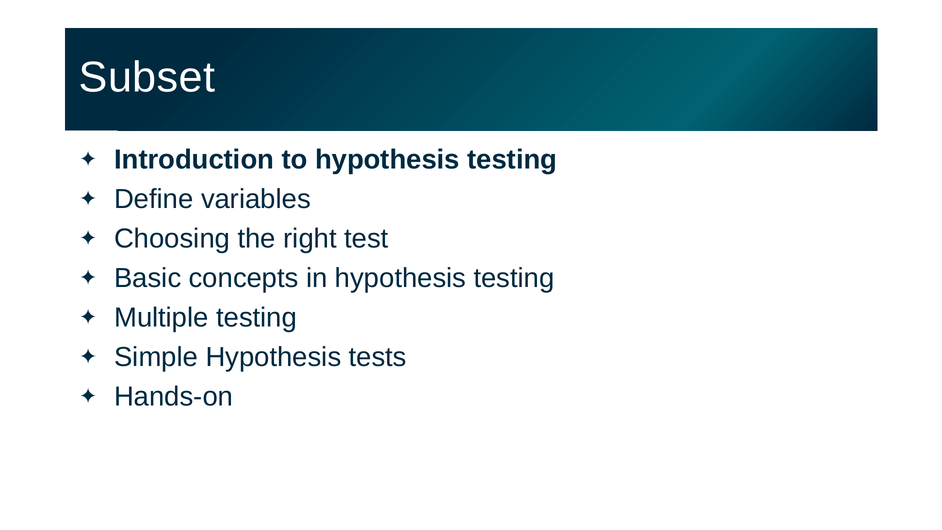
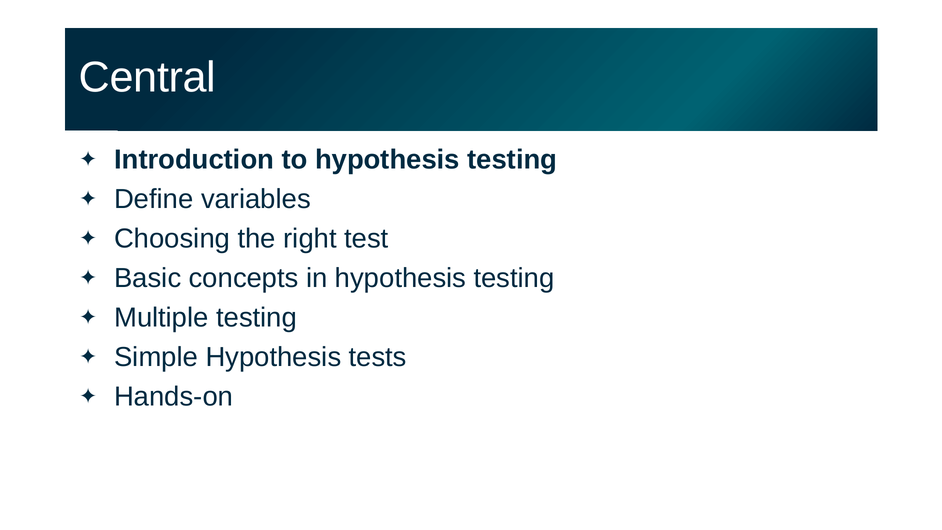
Subset: Subset -> Central (147, 77)
